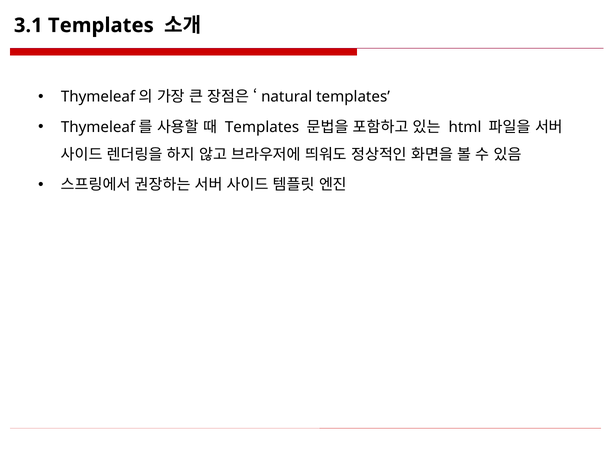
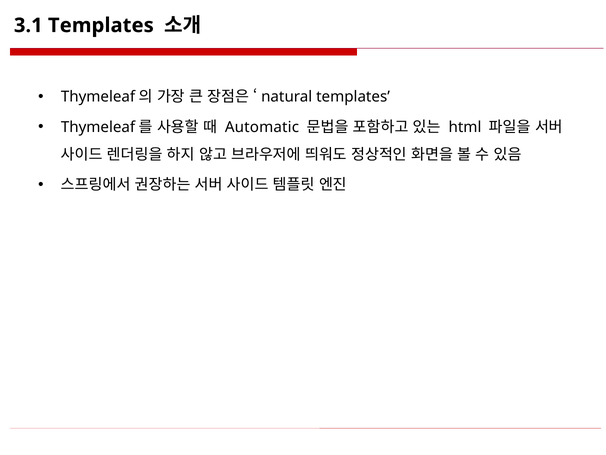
Templates: Templates -> Automatic (262, 127)
